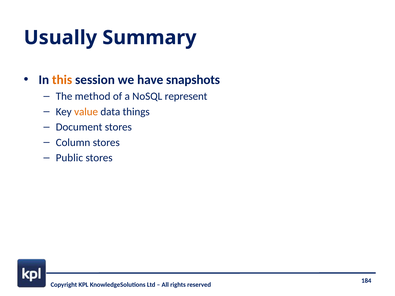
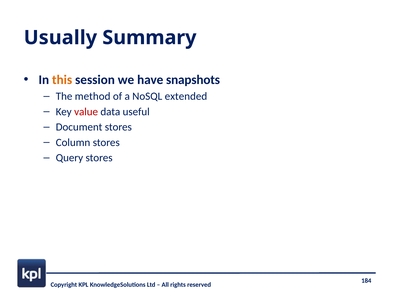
represent: represent -> extended (186, 96)
value colour: orange -> red (86, 112)
things: things -> useful (136, 112)
Public: Public -> Query (69, 158)
